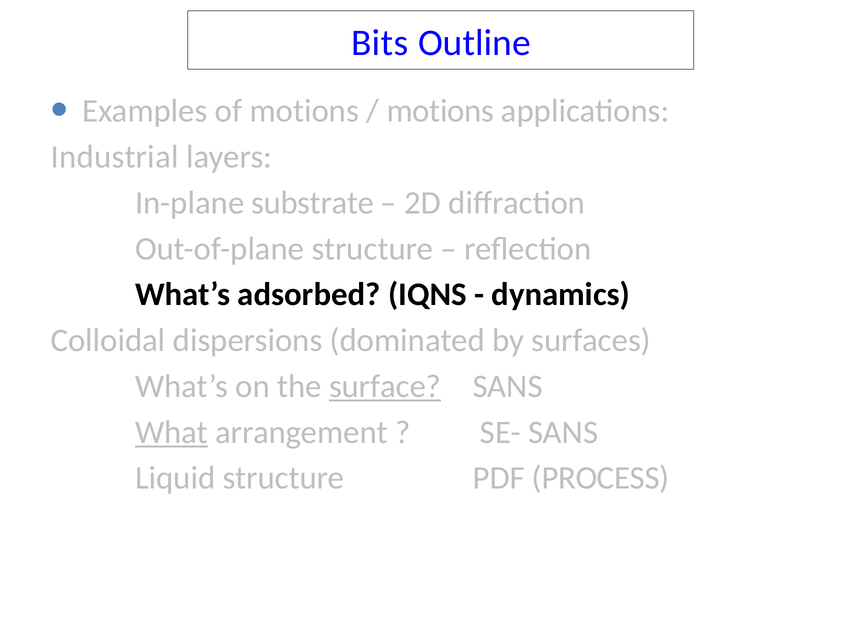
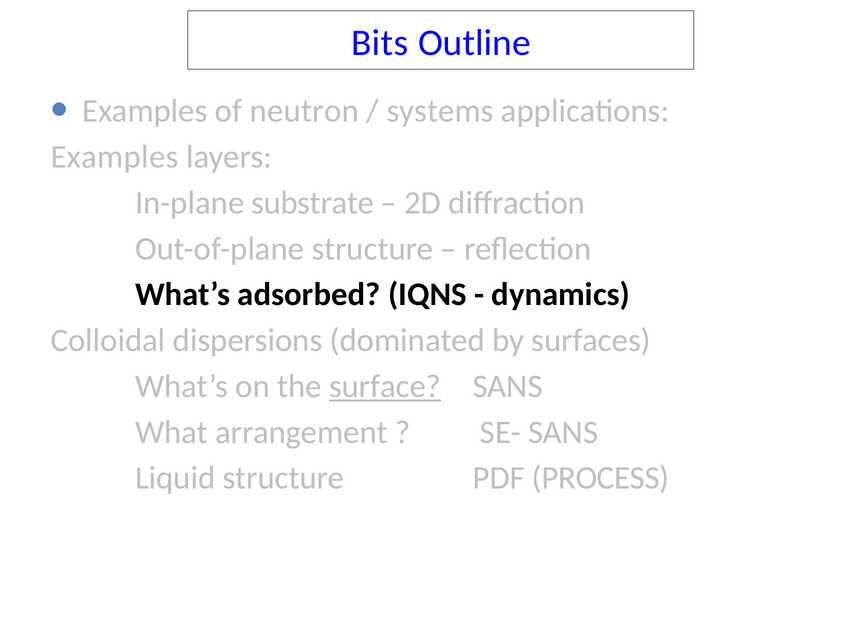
of motions: motions -> neutron (304, 111)
motions: motions -> systems (440, 111)
Industrial: Industrial -> Examples (115, 157)
What underline: present -> none (171, 432)
